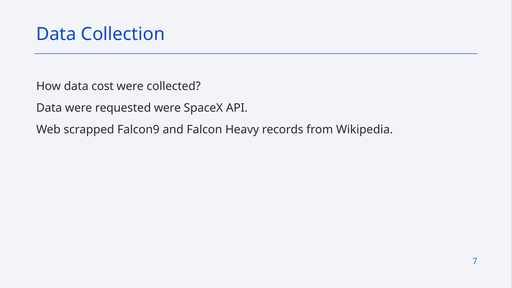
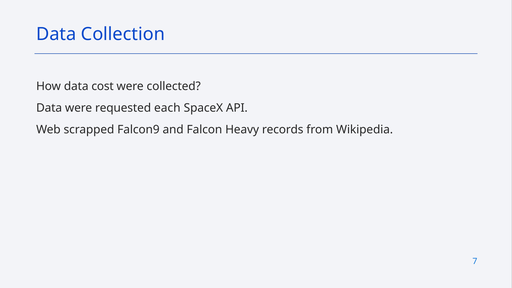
requested were: were -> each (167, 108)
